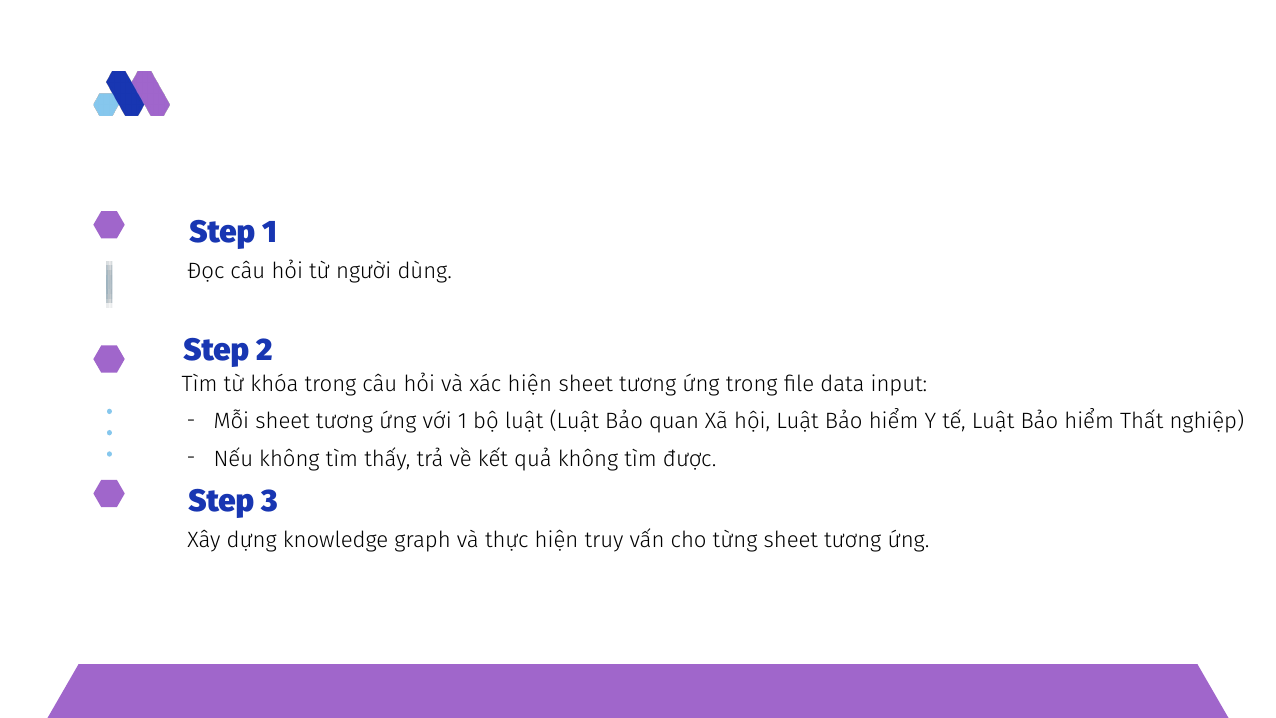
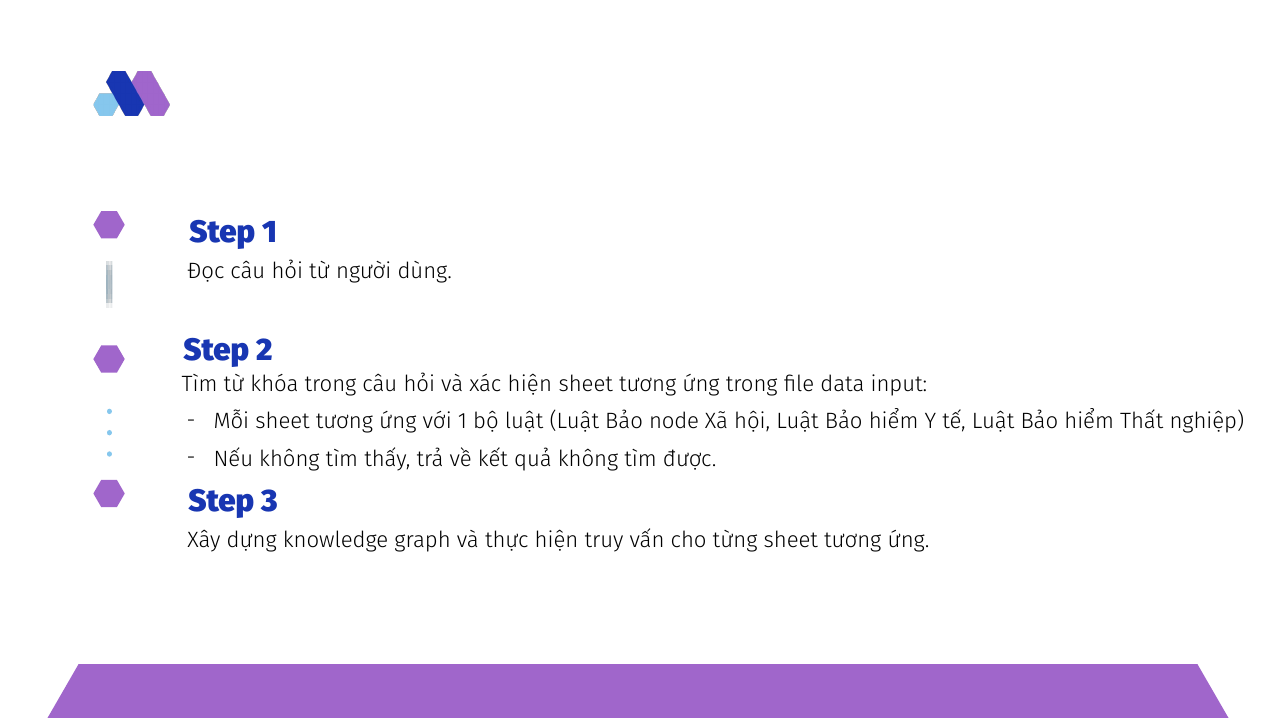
quan: quan -> node (674, 421)
